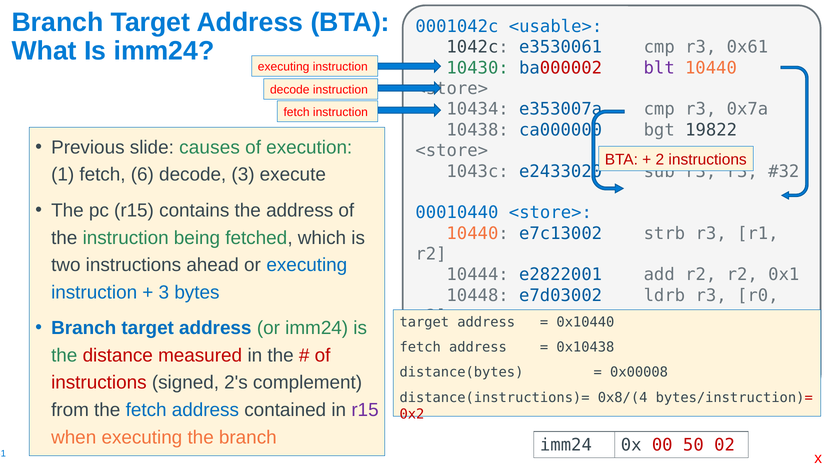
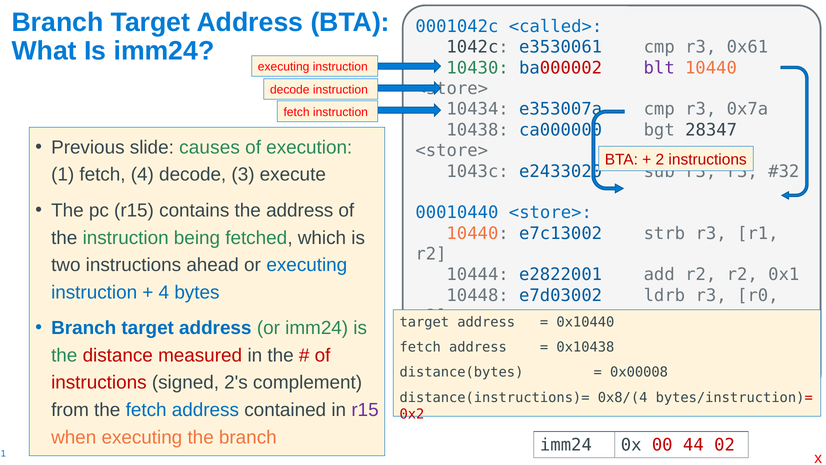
<usable>: <usable> -> <called> (556, 27)
19822: 19822 -> 28347 (711, 130)
fetch 6: 6 -> 4 (142, 175)
3: 3 -> 4 (164, 292)
50: 50 -> 44 (693, 445)
